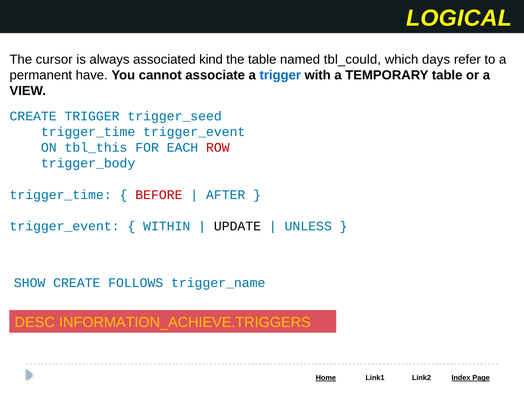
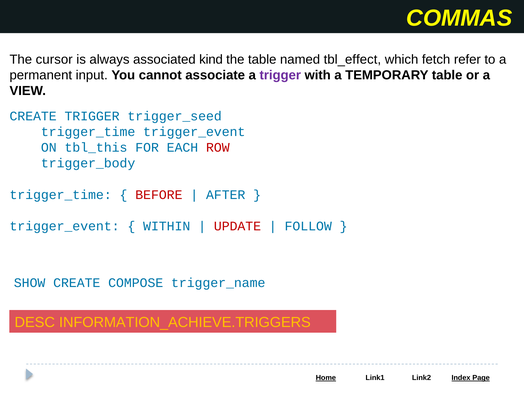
LOGICAL: LOGICAL -> COMMAS (459, 18)
tbl_could: tbl_could -> tbl_effect (352, 59)
days: days -> fetch (436, 59)
have: have -> input (92, 75)
trigger colour: blue -> purple (280, 75)
UPDATE colour: black -> red (237, 226)
UNLESS: UNLESS -> FOLLOW (308, 226)
FOLLOWS: FOLLOWS -> COMPOSE (136, 283)
